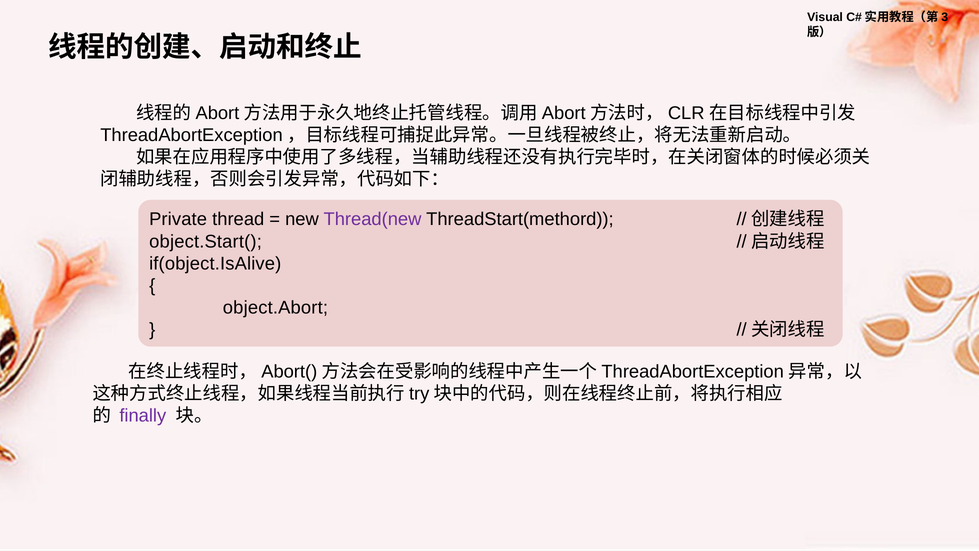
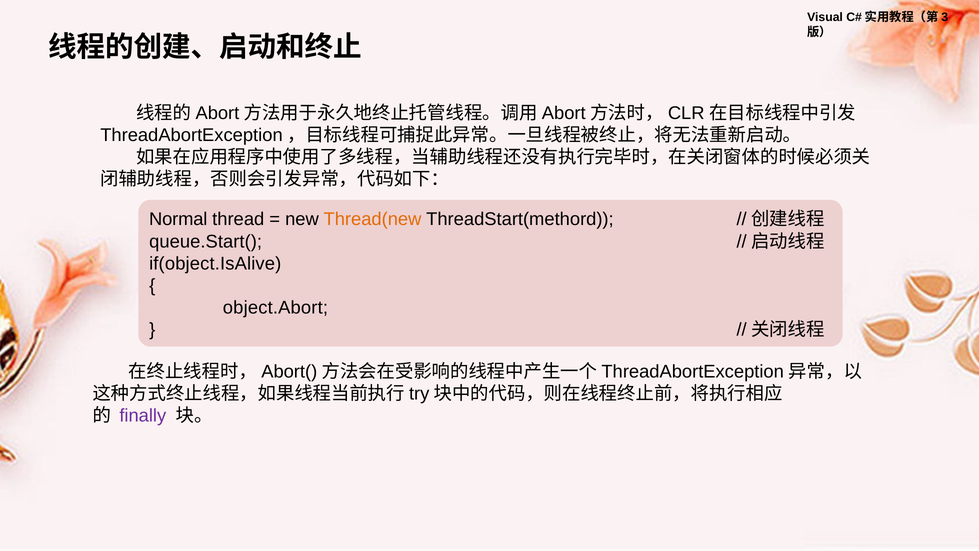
Private: Private -> Normal (178, 219)
Thread(new colour: purple -> orange (373, 219)
object.Start(: object.Start( -> queue.Start( (206, 241)
